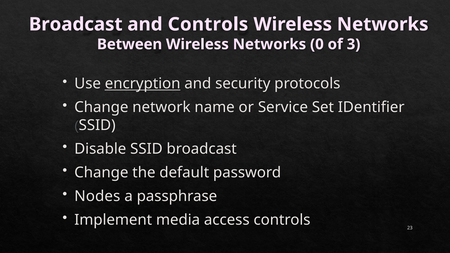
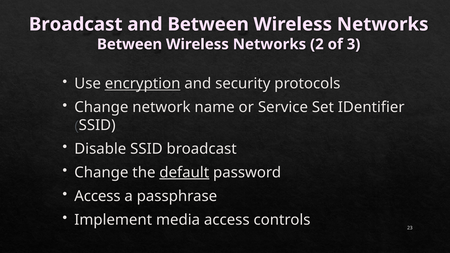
and Controls: Controls -> Between (208, 24)
0: 0 -> 2 (317, 44)
default underline: none -> present (184, 173)
Nodes: Nodes -> Access (97, 196)
